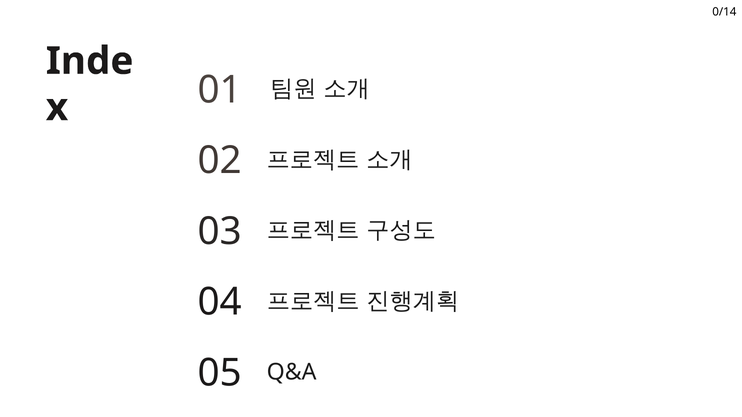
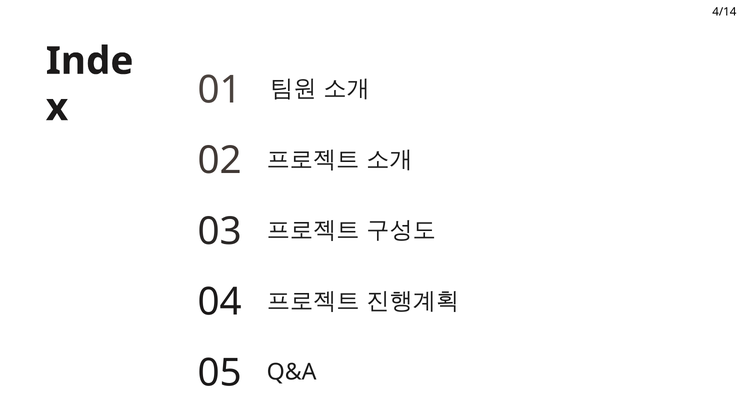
0/14: 0/14 -> 4/14 (724, 12)
